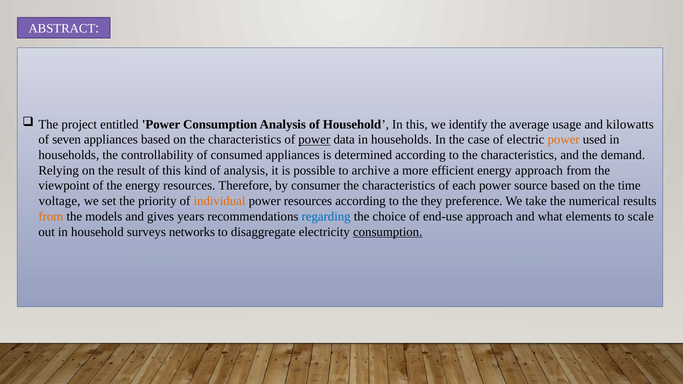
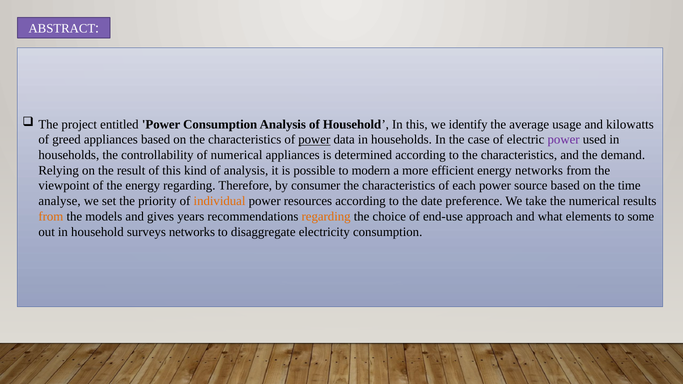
seven: seven -> greed (66, 140)
power colour: orange -> purple (564, 140)
of consumed: consumed -> numerical (237, 155)
archive: archive -> modern (371, 170)
energy approach: approach -> networks (539, 170)
energy resources: resources -> regarding (189, 186)
voltage: voltage -> analyse (60, 201)
they: they -> date (432, 201)
regarding colour: blue -> orange (326, 217)
scale: scale -> some (641, 217)
consumption underline: present -> none (388, 232)
